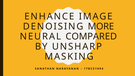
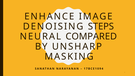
MORE: MORE -> STEPS (101, 26)
